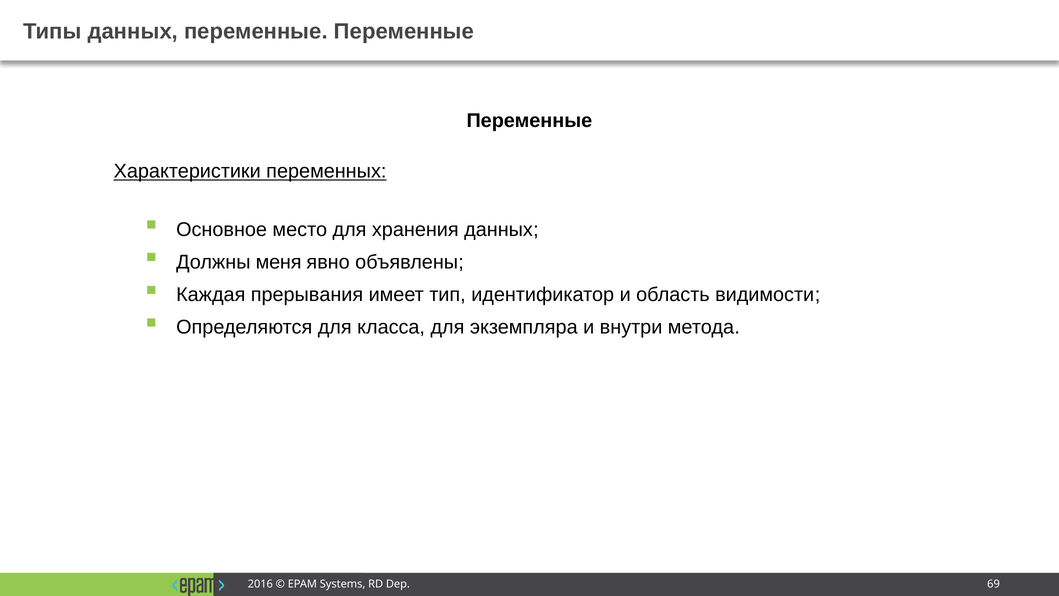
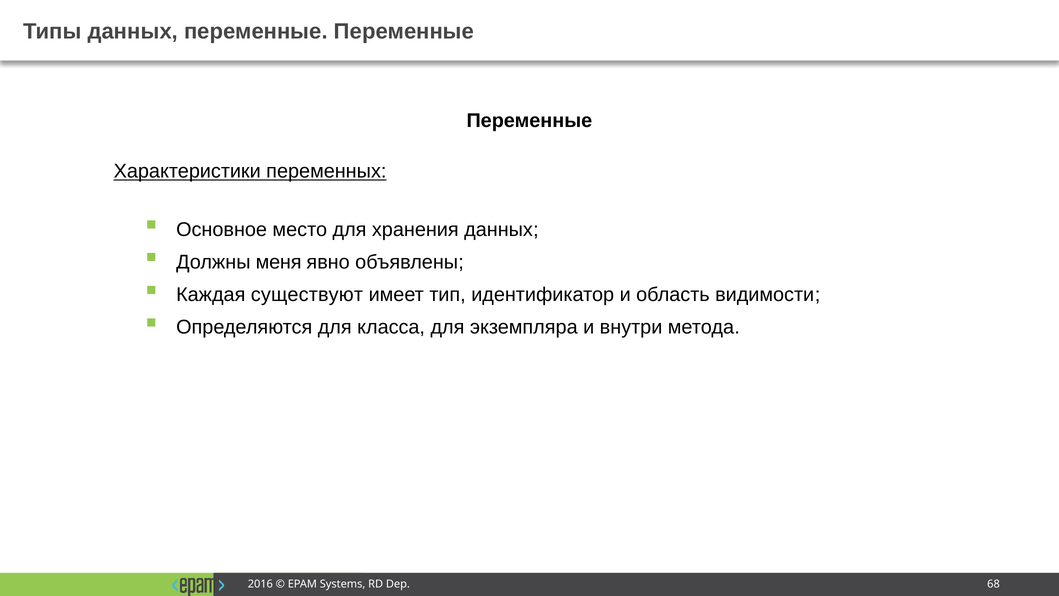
прерывания: прерывания -> существуют (307, 295)
69: 69 -> 68 (994, 584)
